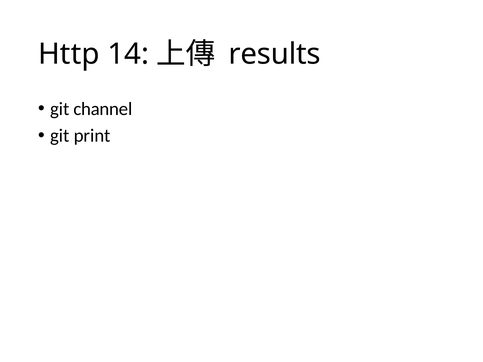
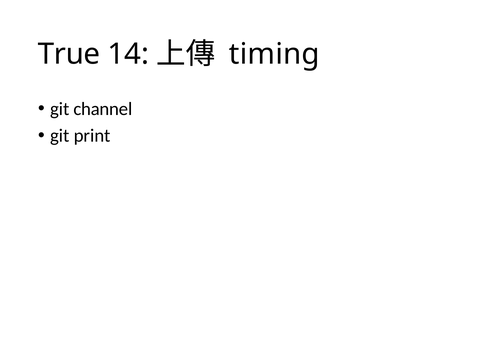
Http: Http -> True (69, 54)
results: results -> timing (274, 54)
